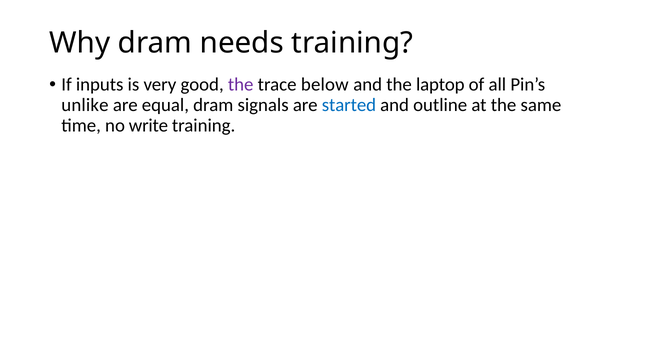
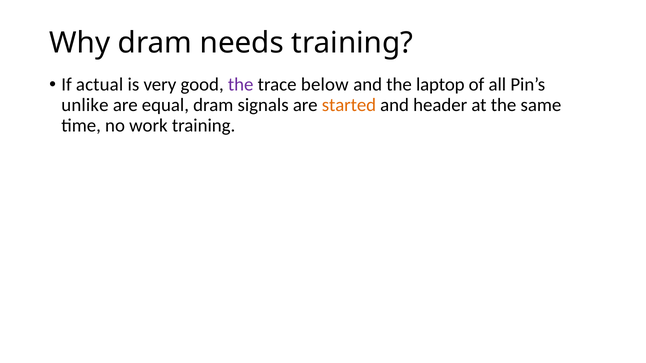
inputs: inputs -> actual (100, 85)
started colour: blue -> orange (349, 105)
outline: outline -> header (440, 105)
write: write -> work (148, 126)
